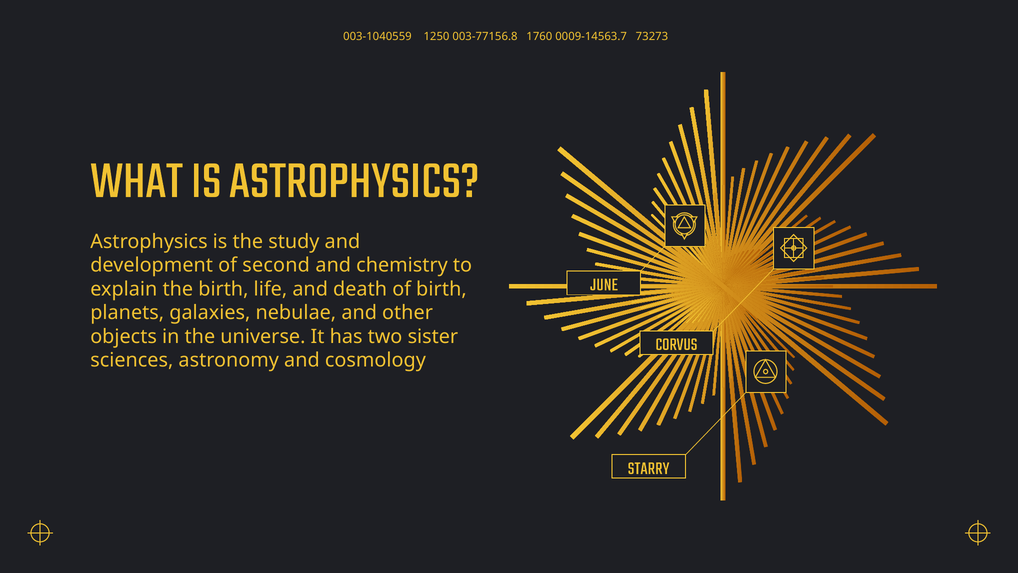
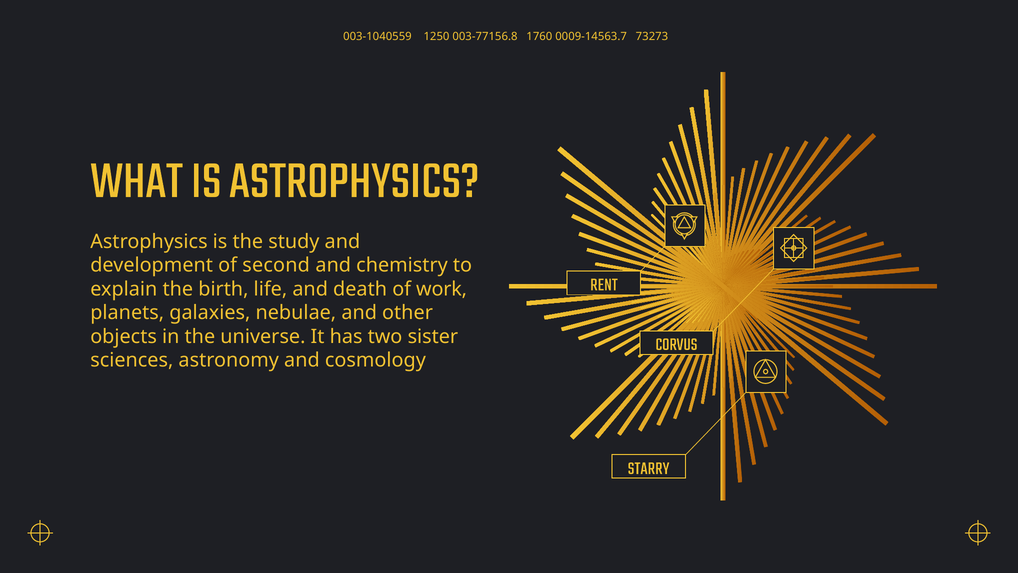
JUNE: JUNE -> RENT (604, 284)
of birth: birth -> work (442, 289)
